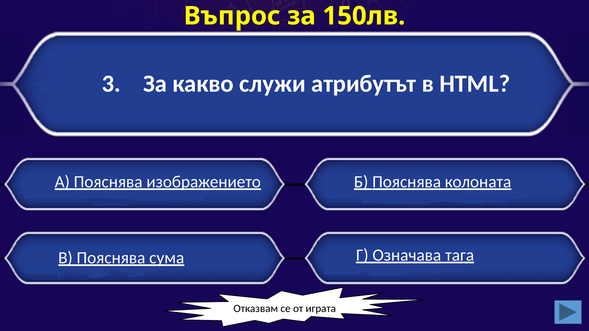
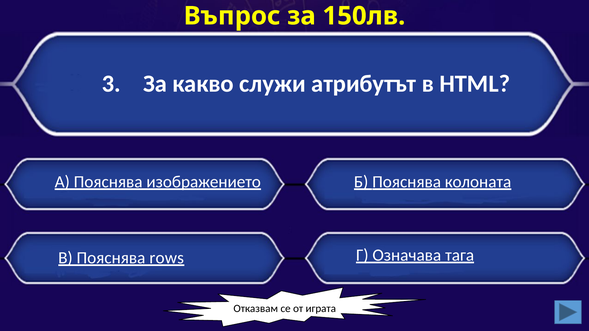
сума: сума -> rows (167, 258)
